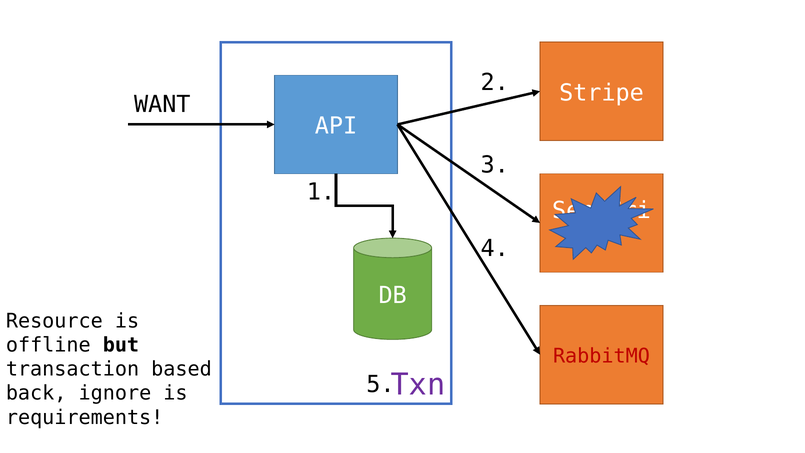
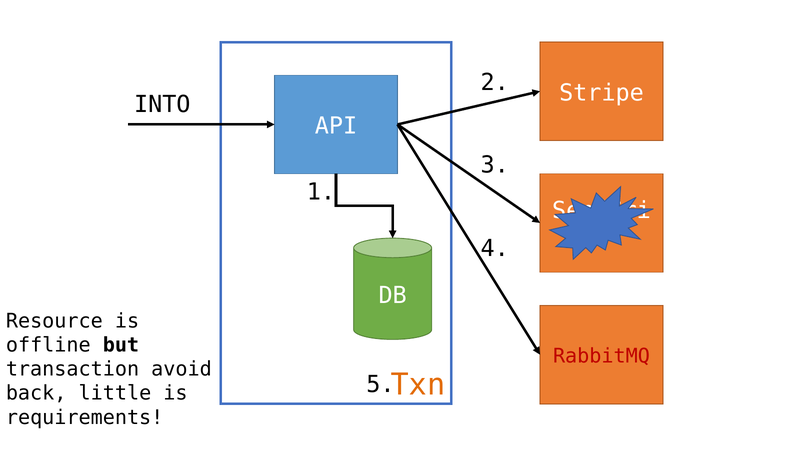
WANT: WANT -> INTO (162, 104)
based: based -> avoid (182, 369)
Txn colour: purple -> orange (418, 385)
ignore: ignore -> little (115, 393)
